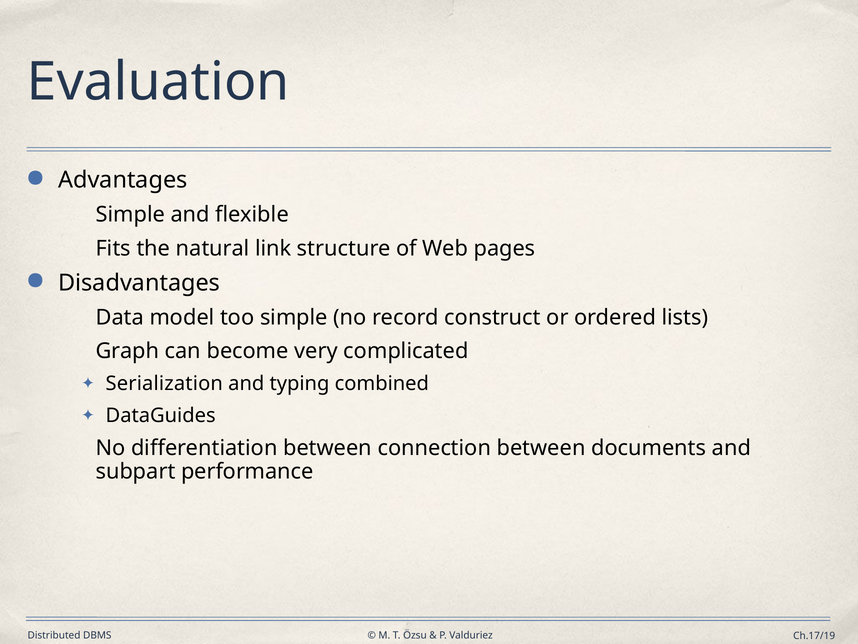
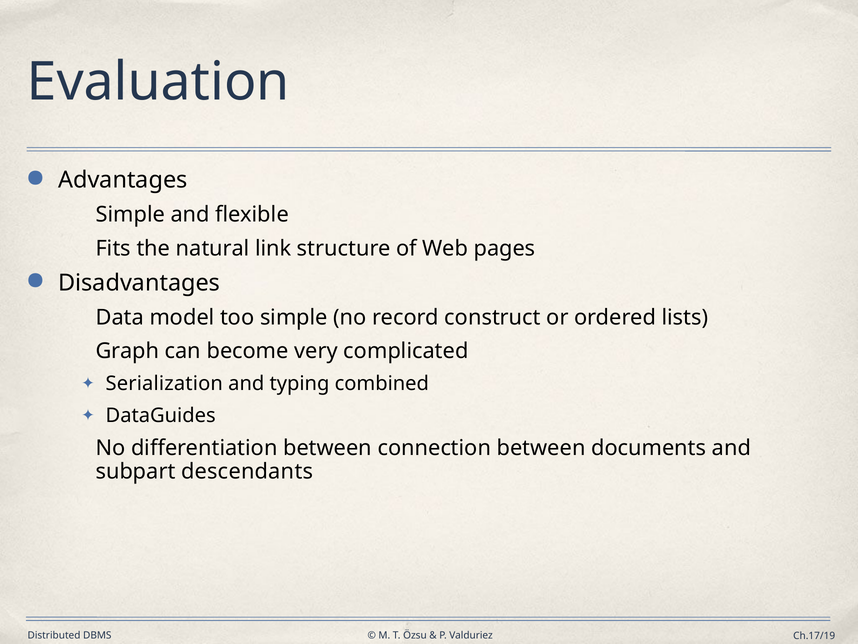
performance: performance -> descendants (247, 471)
